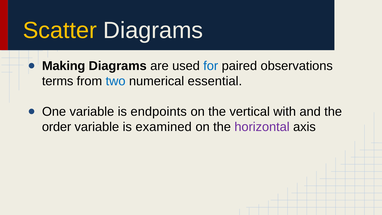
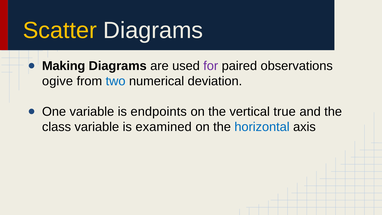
for colour: blue -> purple (211, 66)
terms: terms -> ogive (58, 81)
essential: essential -> deviation (215, 81)
with: with -> true (285, 112)
order: order -> class (57, 127)
horizontal colour: purple -> blue (262, 127)
